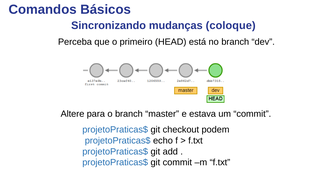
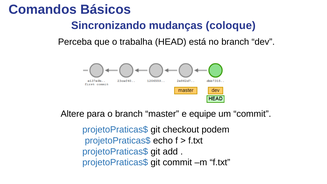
primeiro: primeiro -> trabalha (136, 42)
estava: estava -> equipe (203, 114)
